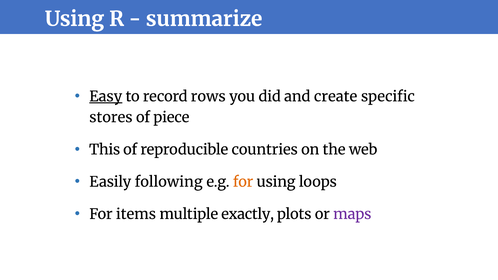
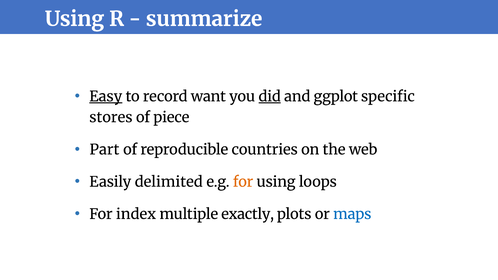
rows: rows -> want (208, 97)
did underline: none -> present (270, 97)
create: create -> ggplot (336, 97)
This: This -> Part (104, 150)
following: following -> delimited (169, 182)
items: items -> index (136, 214)
maps colour: purple -> blue (352, 214)
